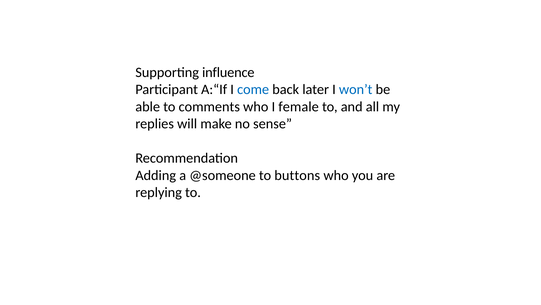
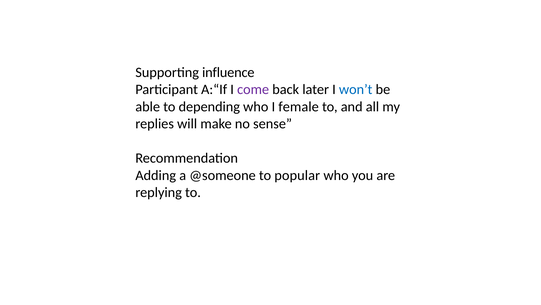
come colour: blue -> purple (253, 89)
comments: comments -> depending (209, 106)
buttons: buttons -> popular (297, 175)
